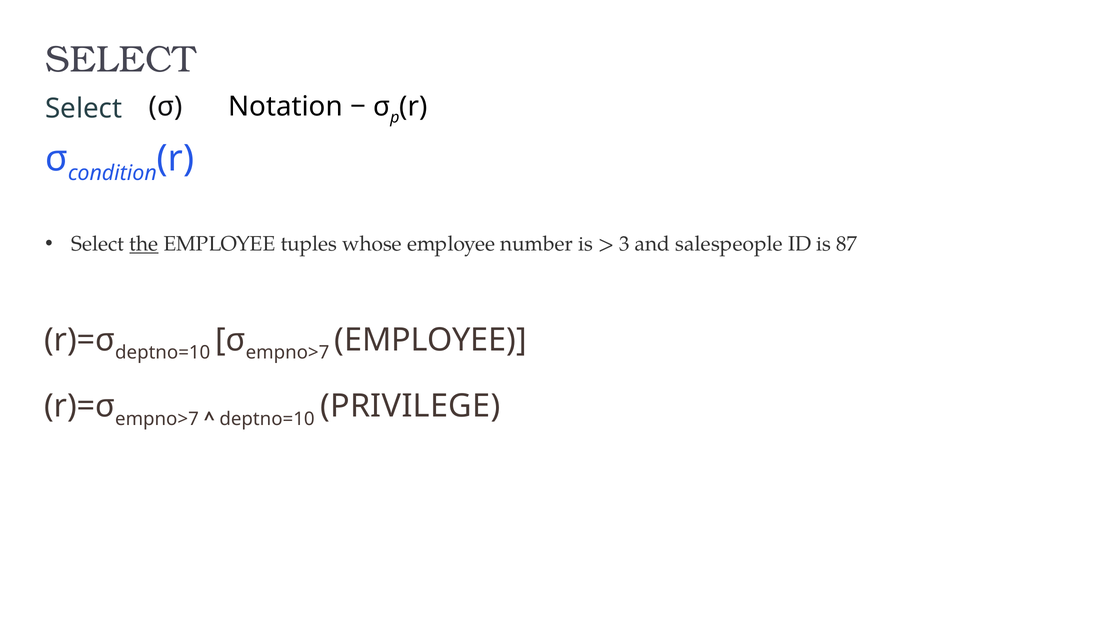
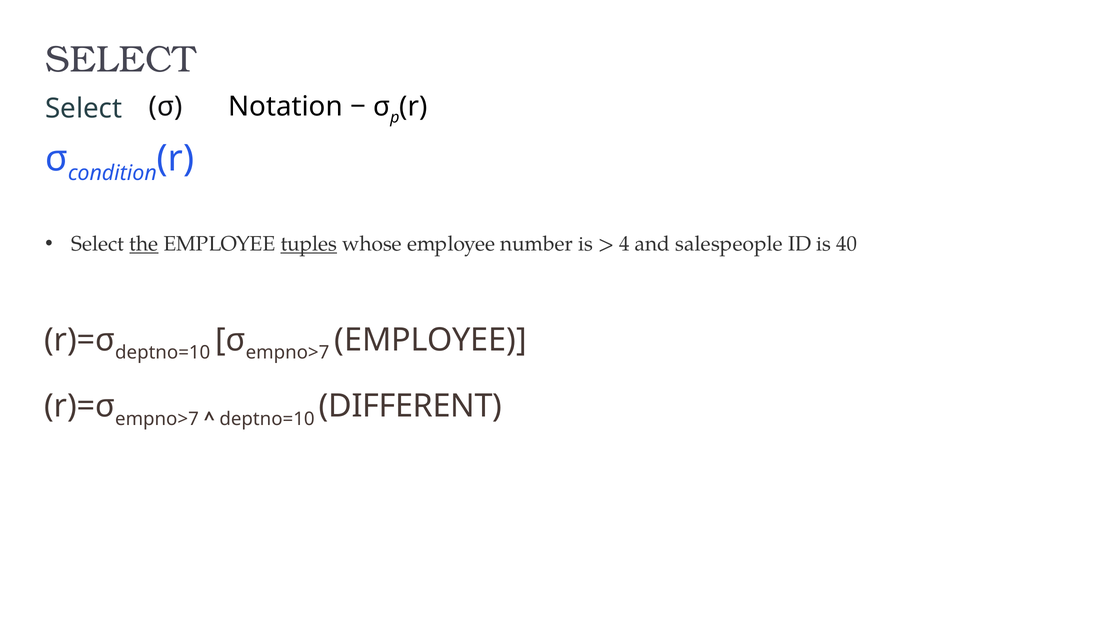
tuples underline: none -> present (309, 244)
3: 3 -> 4 (624, 244)
87: 87 -> 40 (847, 244)
PRIVILEGE: PRIVILEGE -> DIFFERENT (411, 407)
